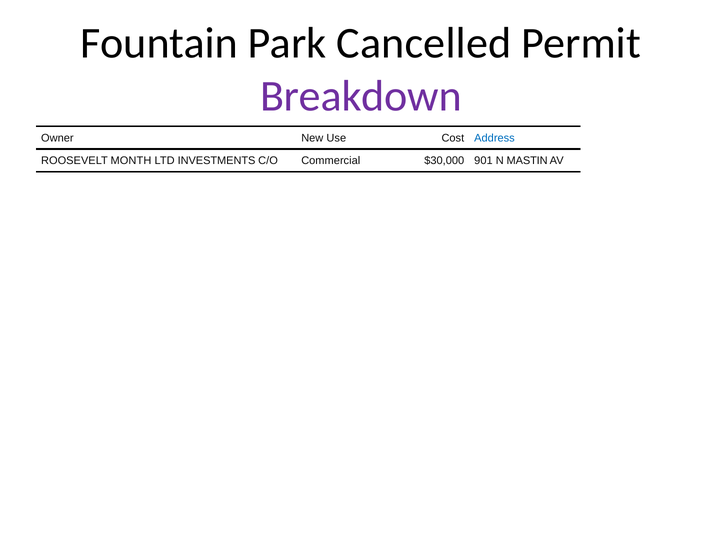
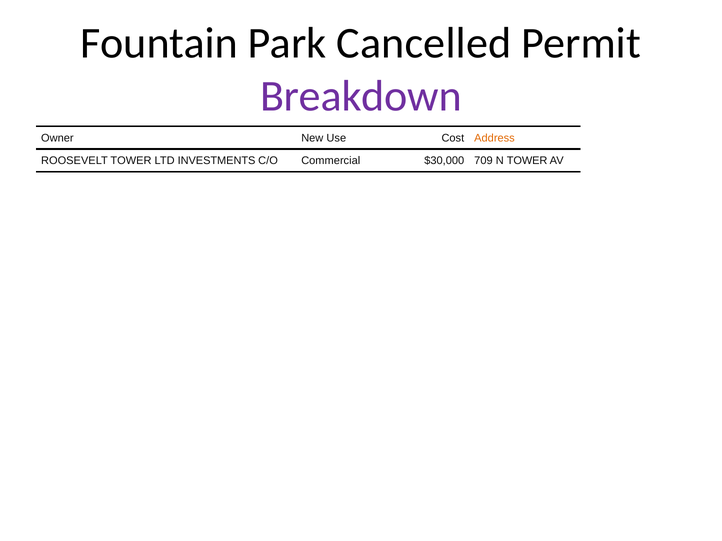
Address colour: blue -> orange (494, 138)
ROOSEVELT MONTH: MONTH -> TOWER (131, 161)
901: 901 -> 709 (483, 161)
N MASTIN: MASTIN -> TOWER (527, 161)
